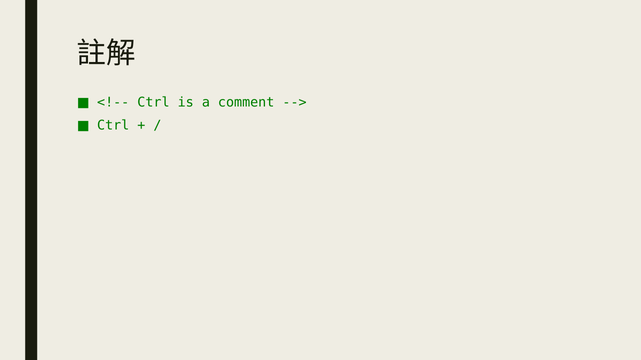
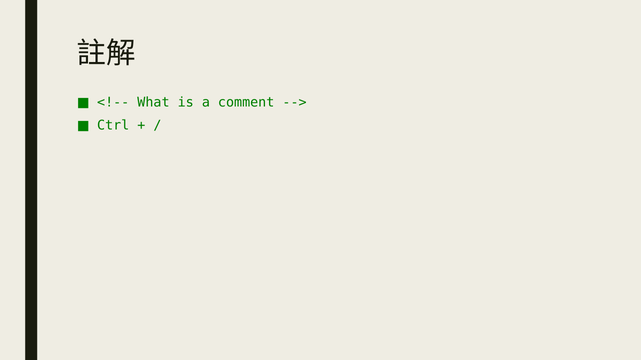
Ctrl: Ctrl -> What (153, 103)
